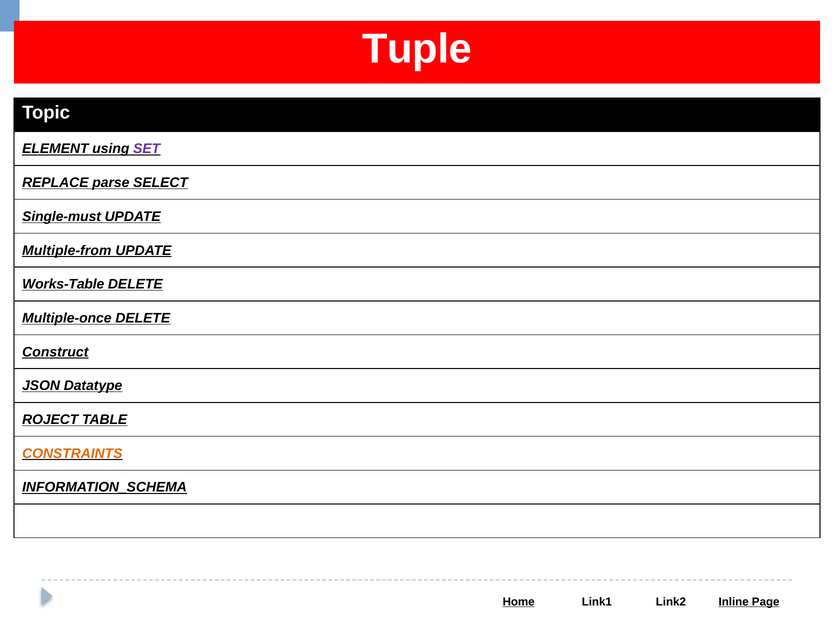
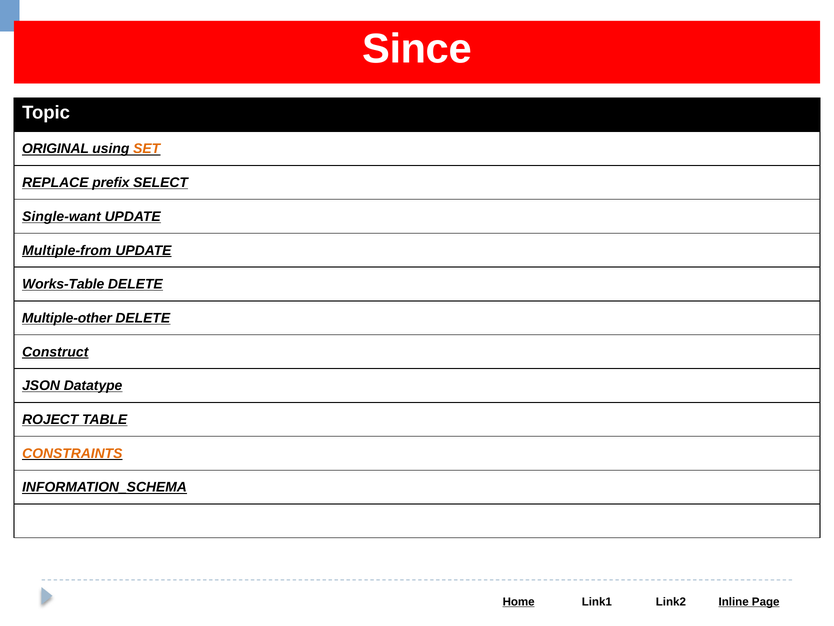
Tuple: Tuple -> Since (417, 49)
ELEMENT: ELEMENT -> ORIGINAL (55, 149)
SET colour: purple -> orange (147, 149)
parse: parse -> prefix (111, 183)
Single-must: Single-must -> Single-want (61, 216)
Multiple-once: Multiple-once -> Multiple-other (67, 318)
